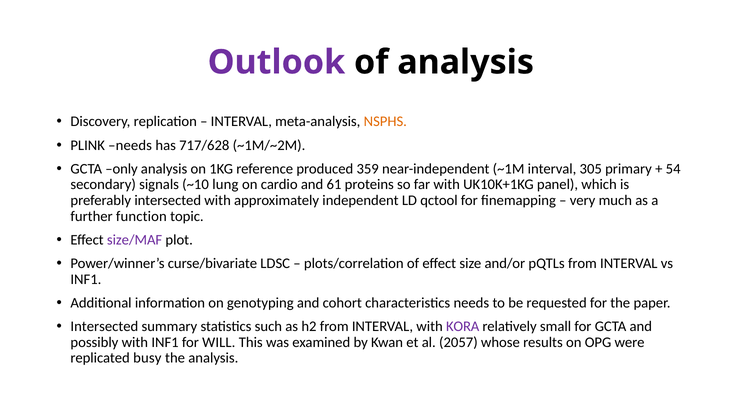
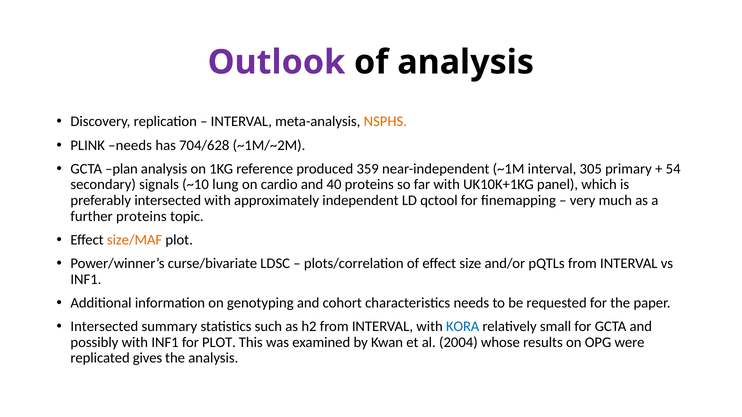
717/628: 717/628 -> 704/628 (204, 145)
only: only -> plan (122, 169)
61: 61 -> 40 (334, 185)
further function: function -> proteins (141, 217)
size/MAF colour: purple -> orange (135, 240)
KORA colour: purple -> blue (463, 327)
for WILL: WILL -> PLOT (219, 343)
2057: 2057 -> 2004 (458, 343)
busy: busy -> gives (147, 358)
